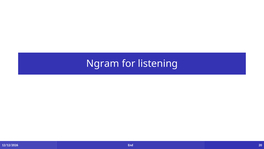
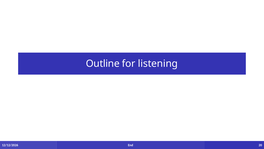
Ngram: Ngram -> Outline (103, 63)
